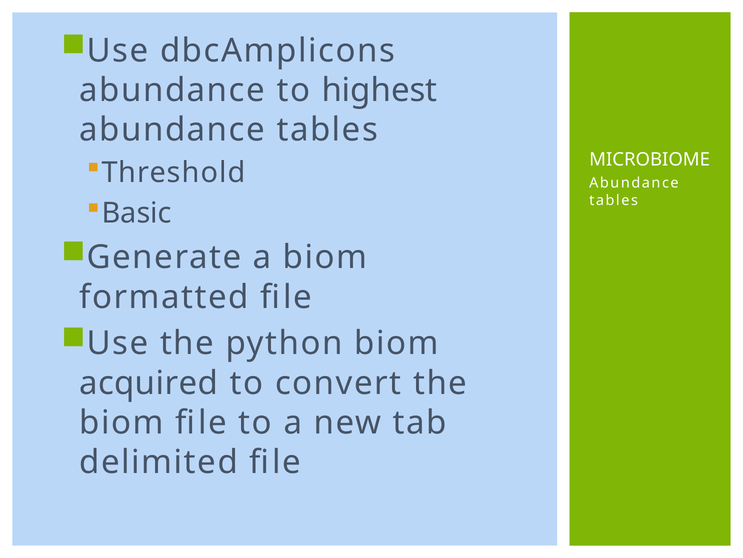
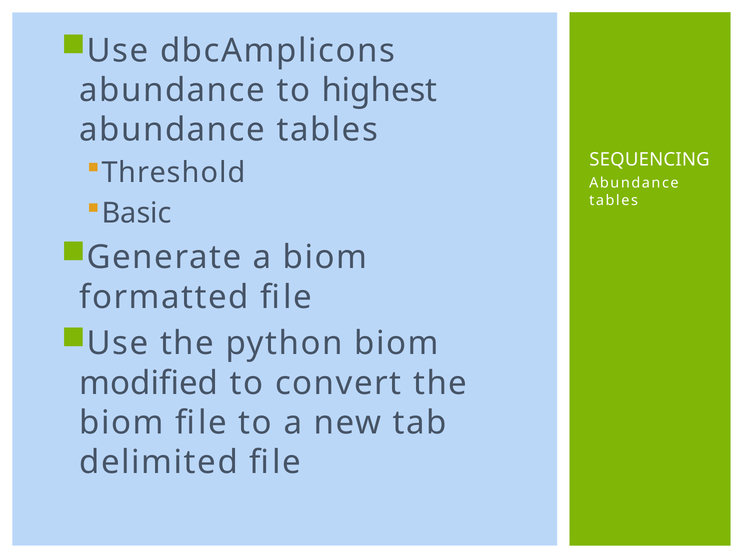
MICROBIOME: MICROBIOME -> SEQUENCING (650, 160)
acquired: acquired -> modified (149, 383)
